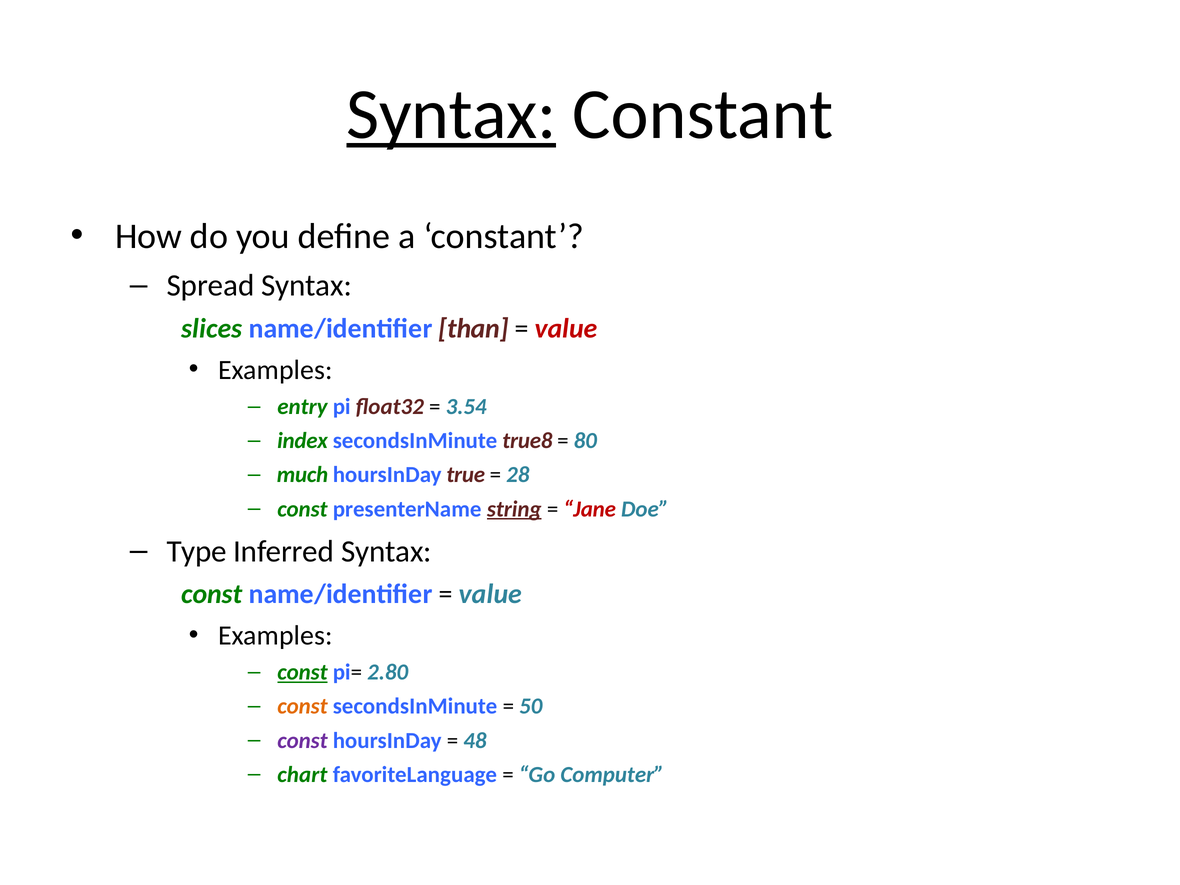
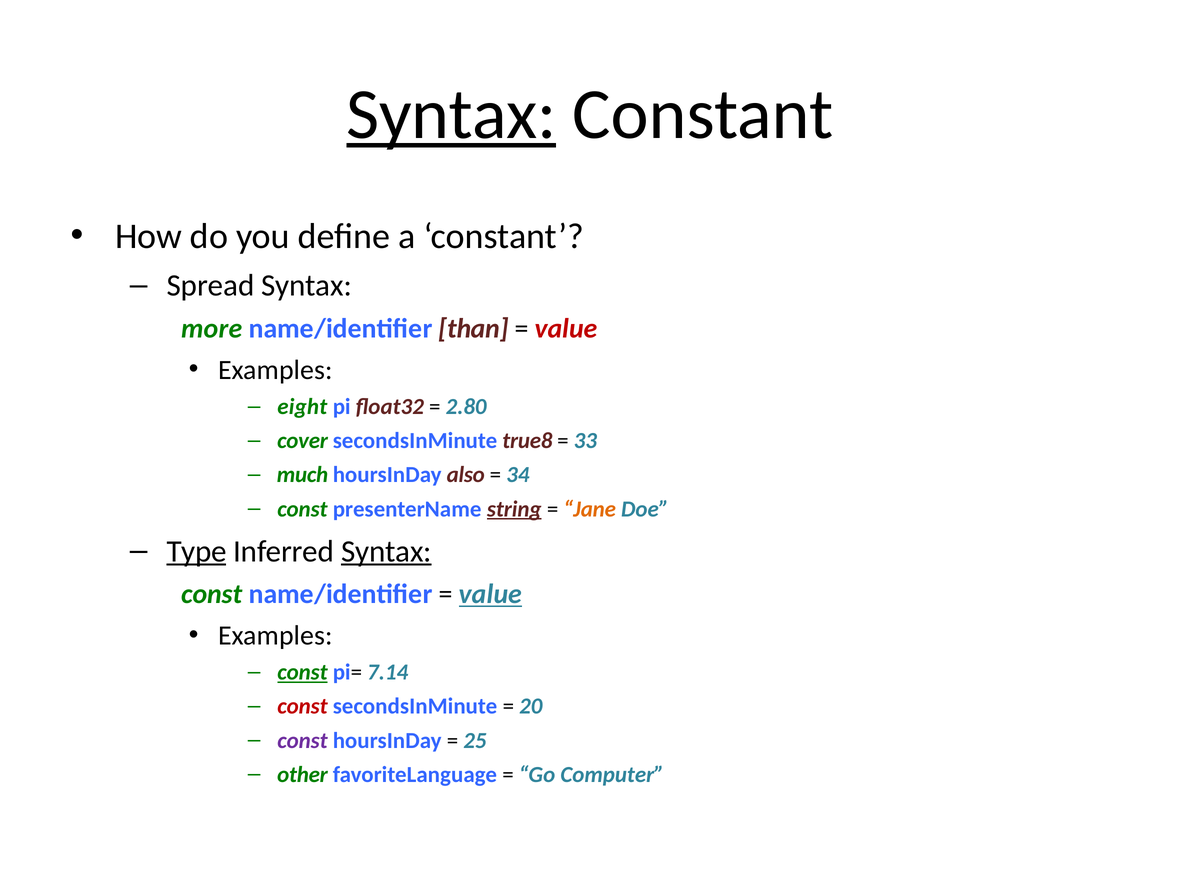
slices: slices -> more (212, 329)
entry: entry -> eight (302, 407)
3.54: 3.54 -> 2.80 (466, 407)
index: index -> cover (303, 441)
80: 80 -> 33 (585, 441)
true: true -> also (466, 475)
28: 28 -> 34 (518, 475)
Jane colour: red -> orange (590, 509)
Type underline: none -> present (197, 551)
Syntax underline: none -> present (386, 551)
value underline: none -> present (490, 594)
2.80: 2.80 -> 7.14 (388, 672)
const colour: orange -> red (302, 706)
50: 50 -> 20 (531, 706)
48: 48 -> 25 (475, 740)
chart: chart -> other (303, 775)
